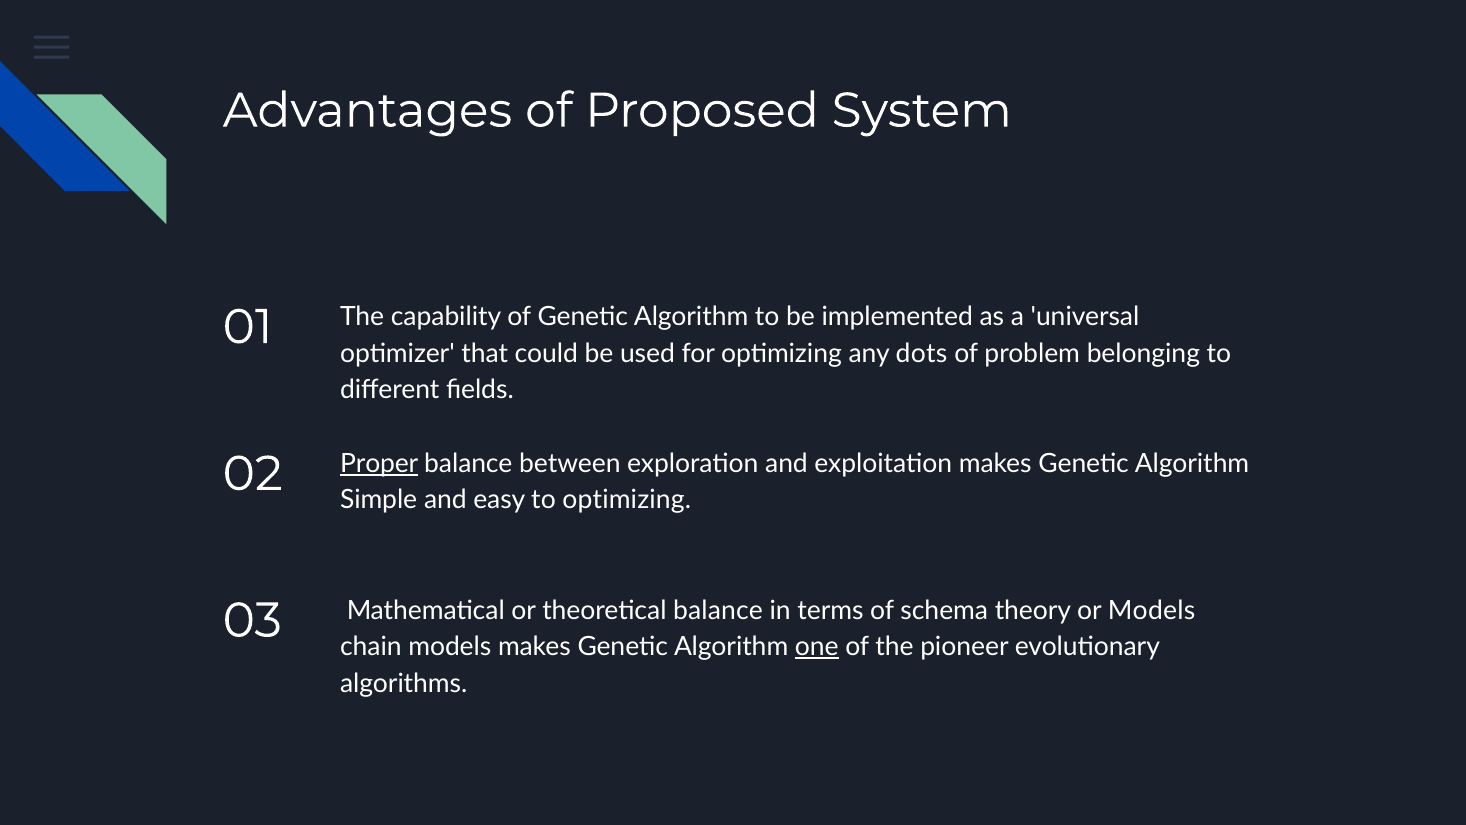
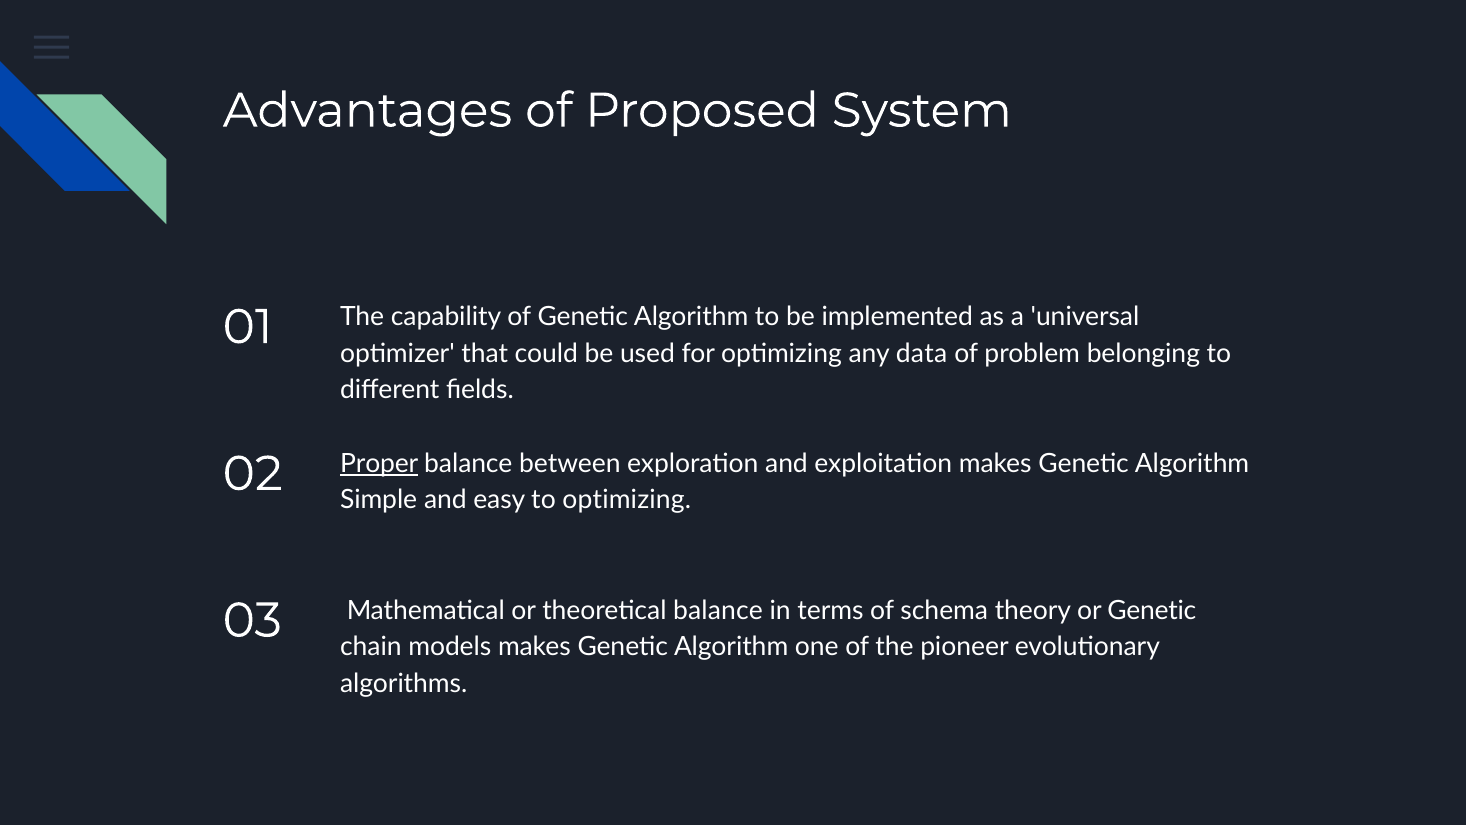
dots: dots -> data (921, 353)
or Models: Models -> Genetic (1152, 610)
one underline: present -> none (817, 647)
